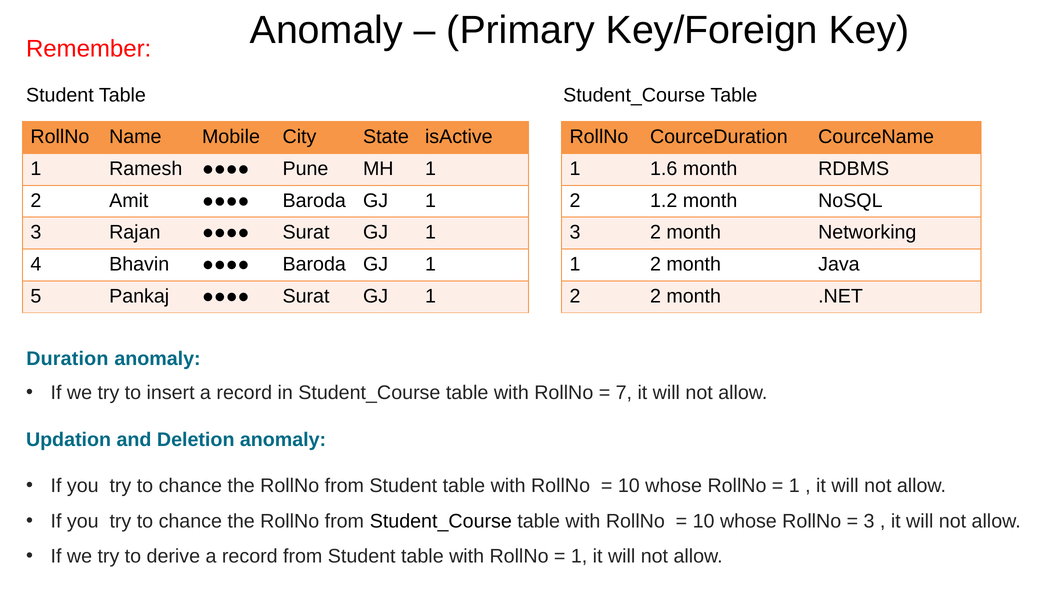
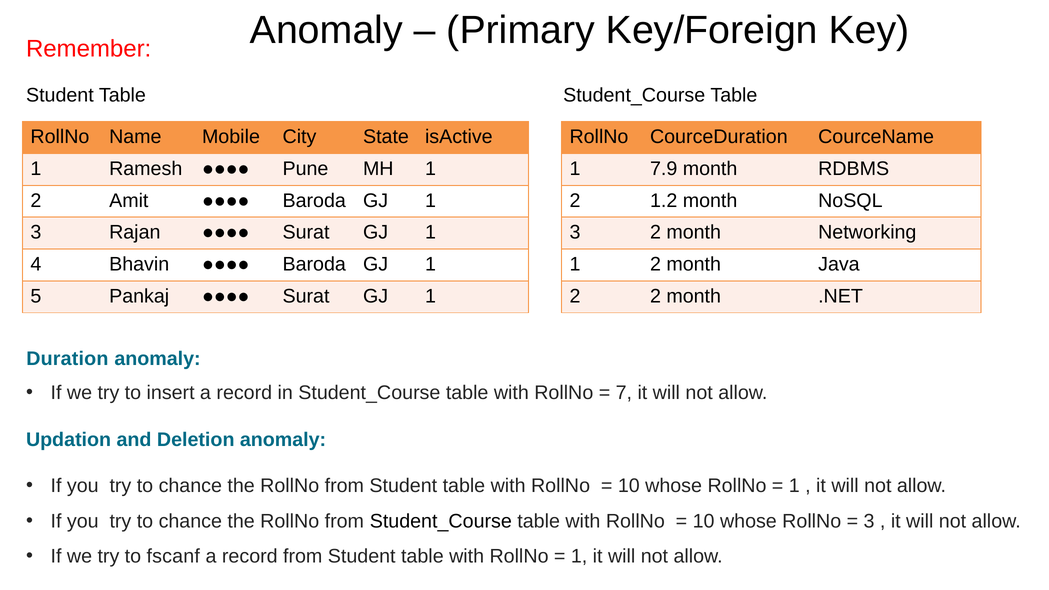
1.6: 1.6 -> 7.9 (664, 169)
derive: derive -> fscanf (173, 557)
